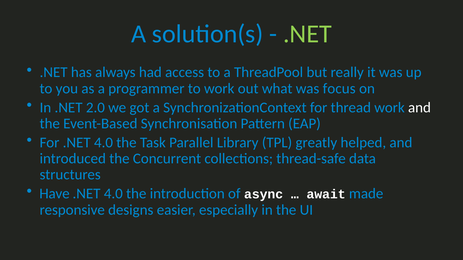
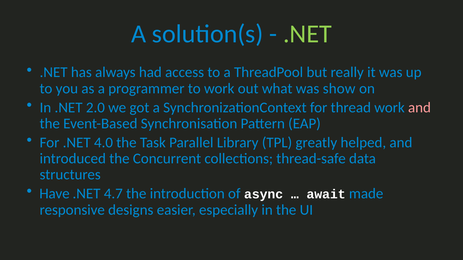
focus: focus -> show (339, 89)
and colour: white -> pink (419, 108)
4.0: 4.0 -> 4.7 (113, 194)
